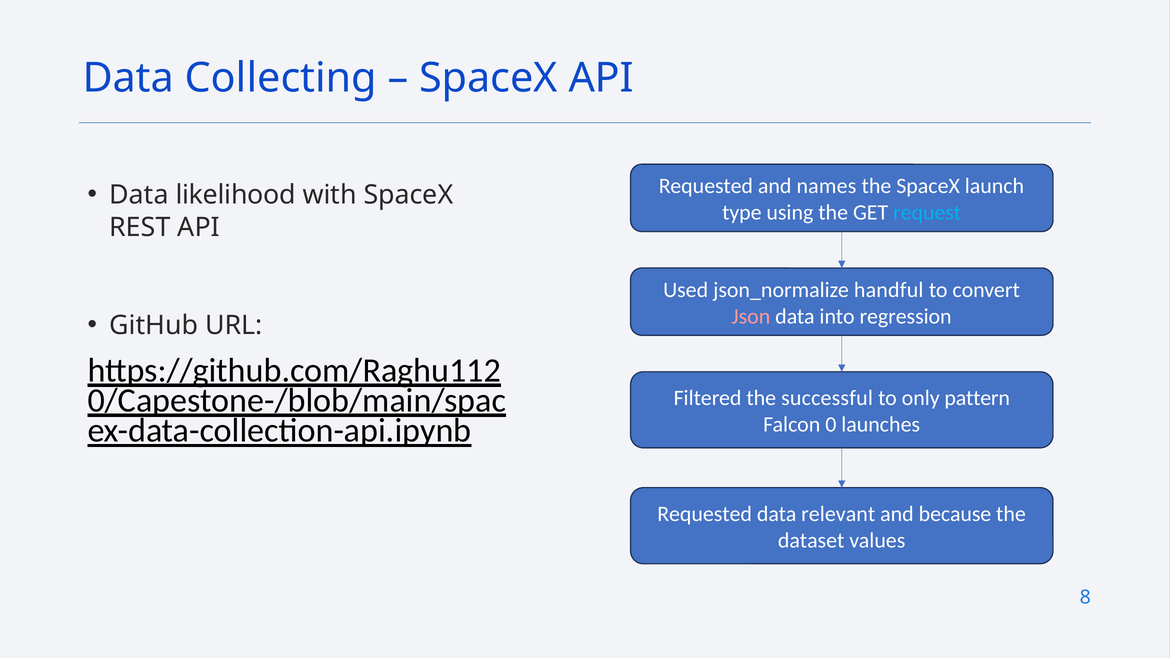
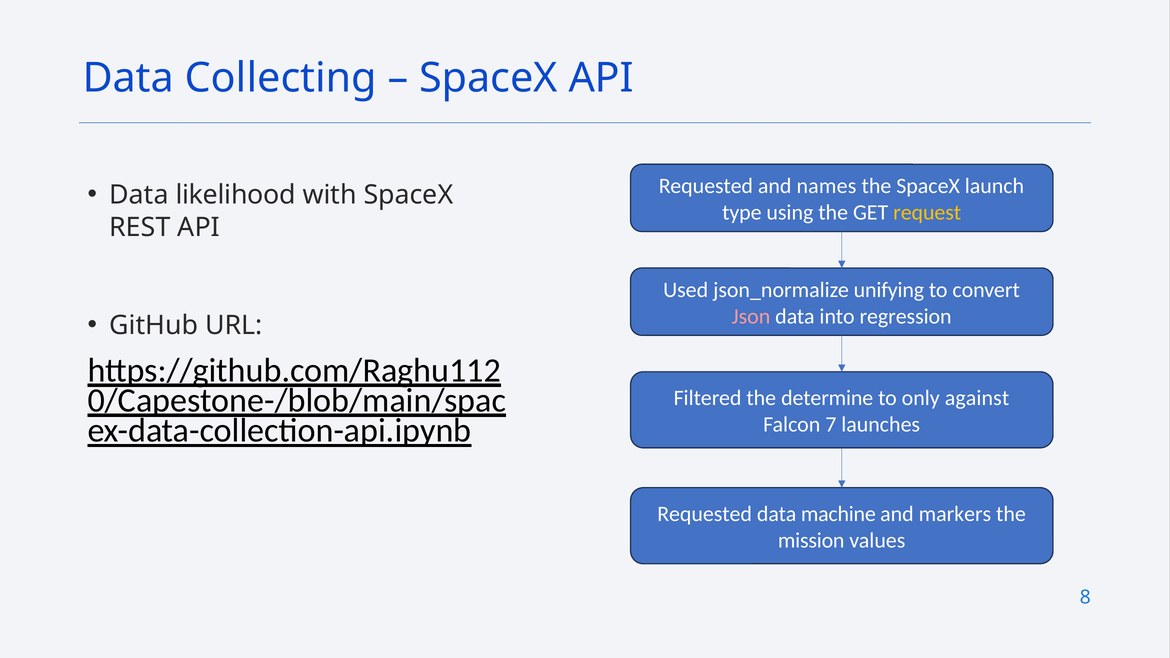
request colour: light blue -> yellow (927, 213)
handful: handful -> unifying (889, 290)
successful: successful -> determine (827, 398)
pattern: pattern -> against (977, 398)
0: 0 -> 7 (831, 425)
relevant: relevant -> machine (838, 514)
because: because -> markers (955, 514)
dataset: dataset -> mission (811, 540)
